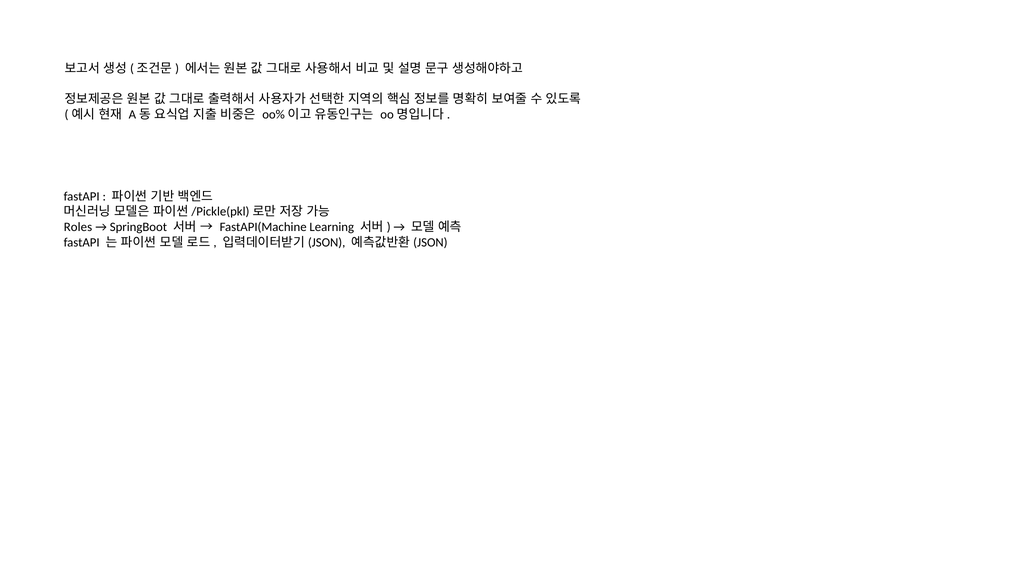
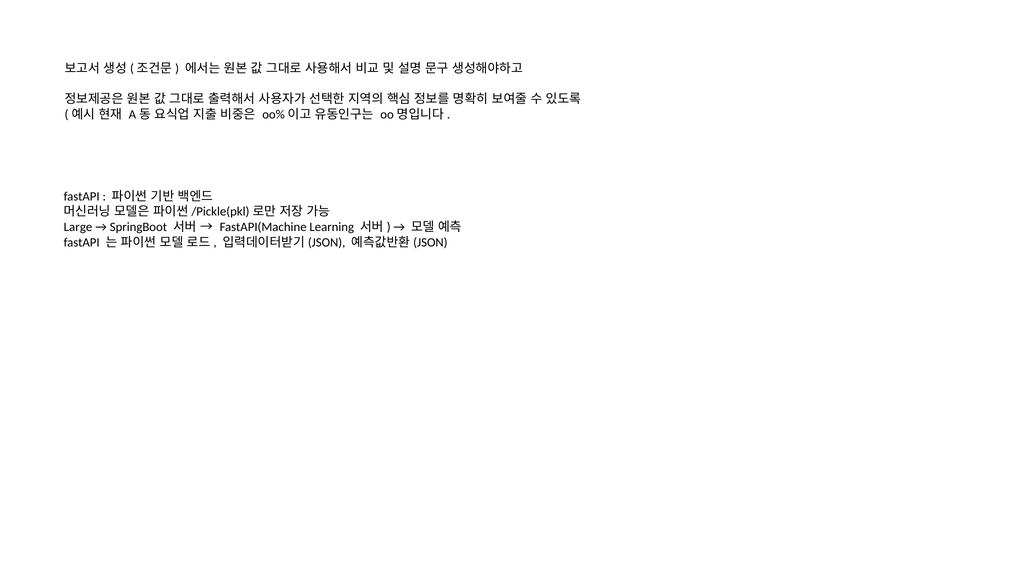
Roles: Roles -> Large (78, 227)
